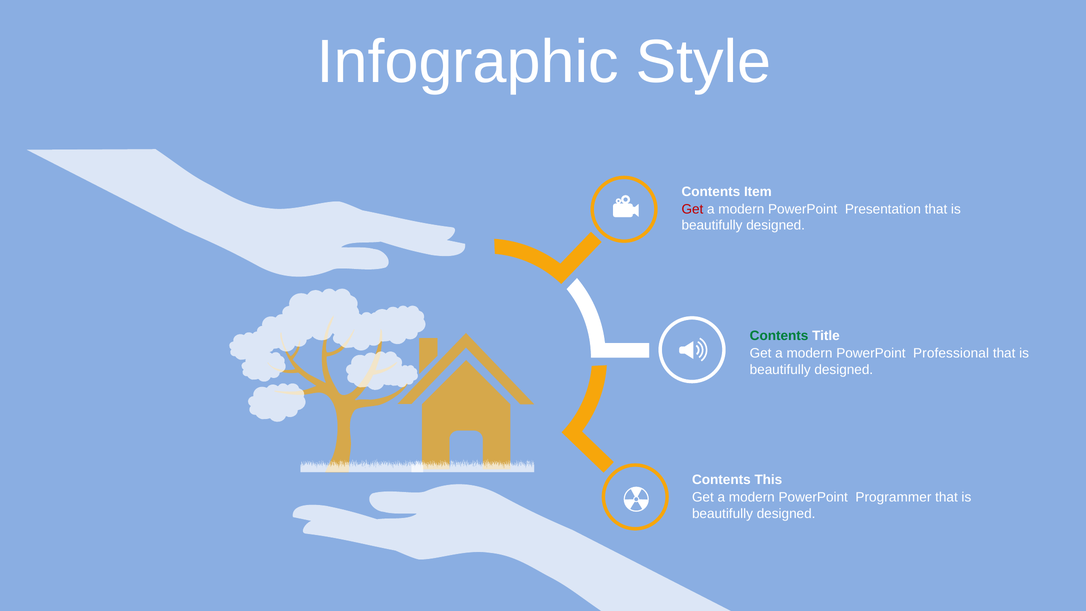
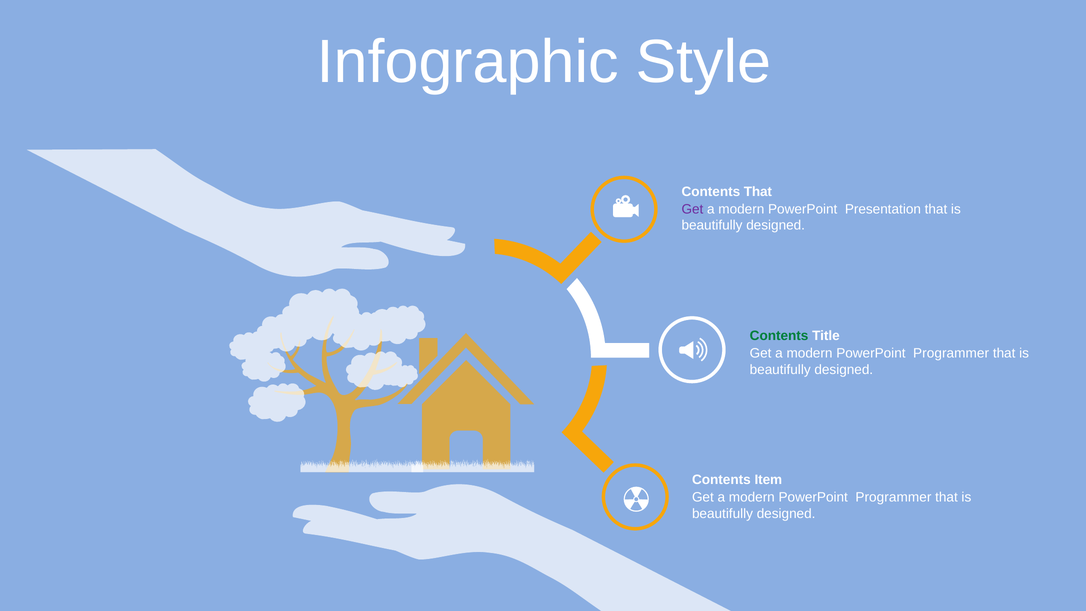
Contents Item: Item -> That (758, 192)
Get colour: red -> purple (692, 209)
Professional: Professional -> Programmer (951, 353)
This: This -> Item (768, 480)
